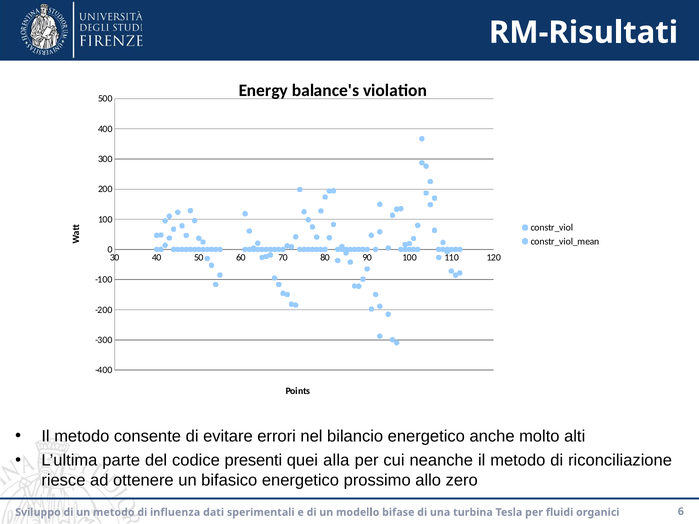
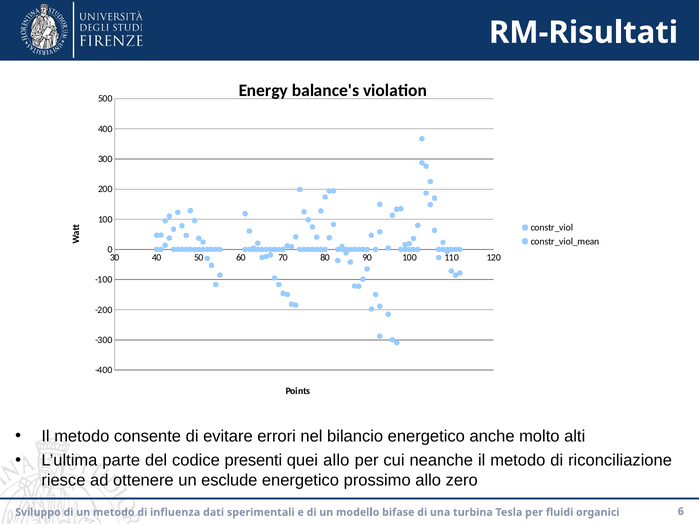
quei alla: alla -> allo (336, 461)
bifasico: bifasico -> esclude (229, 481)
